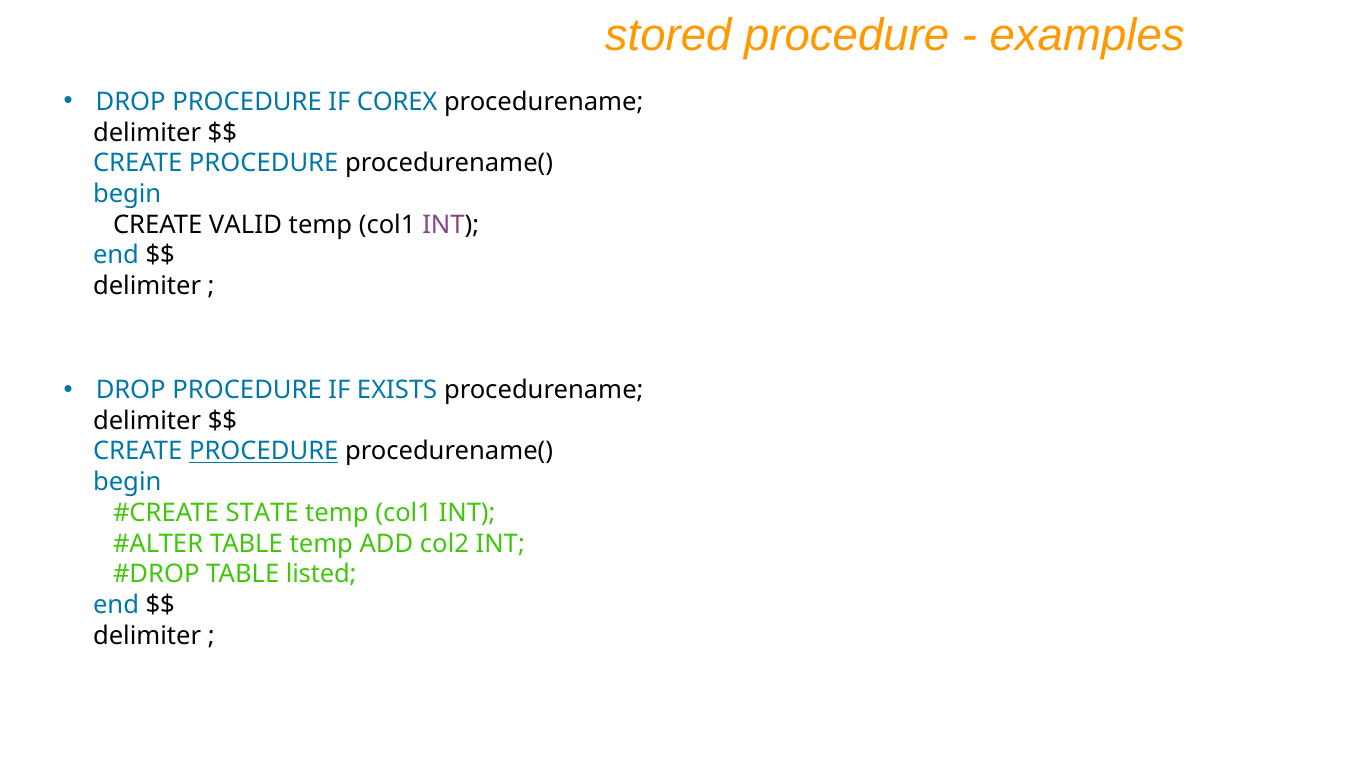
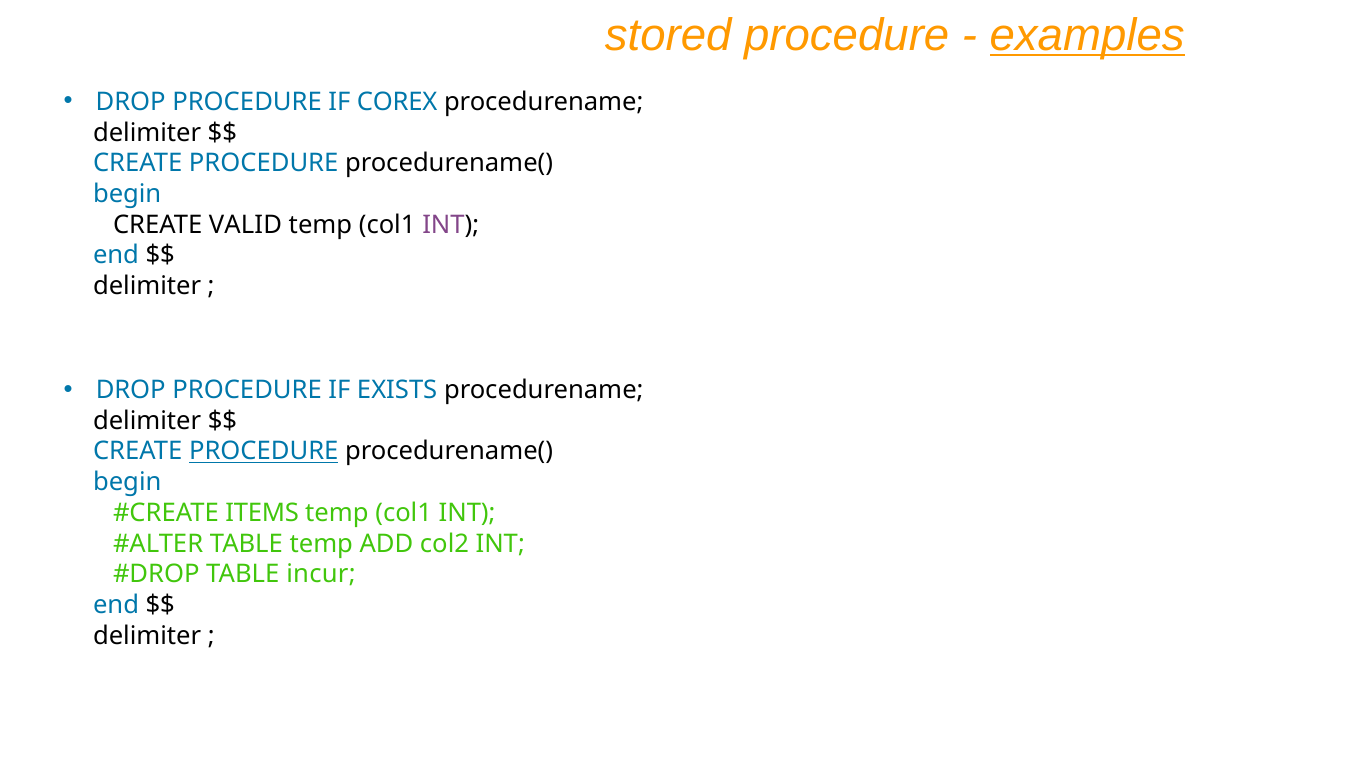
examples underline: none -> present (1087, 36)
STATE: STATE -> ITEMS (262, 513)
listed: listed -> incur (321, 575)
